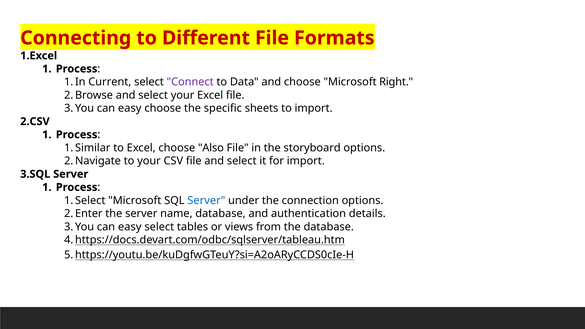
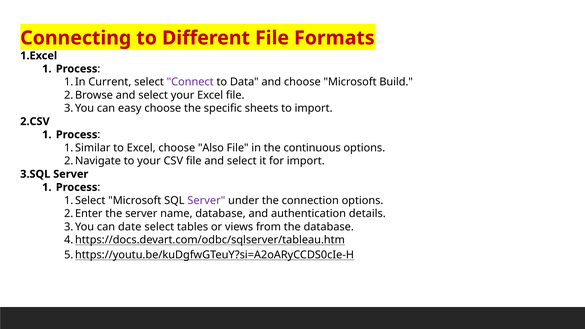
Right: Right -> Build (396, 82)
storyboard: storyboard -> continuous (312, 148)
Server colour: blue -> purple (206, 200)
easy: easy -> date (130, 227)
